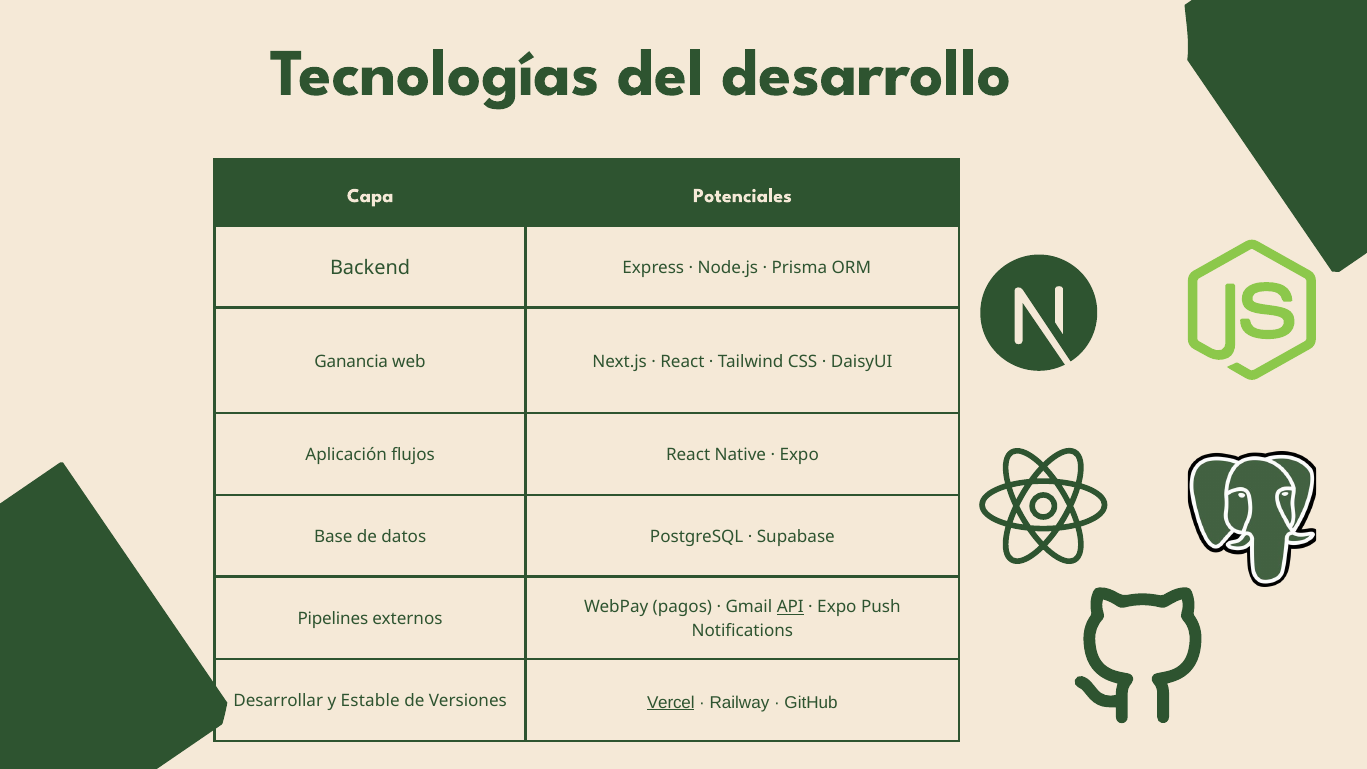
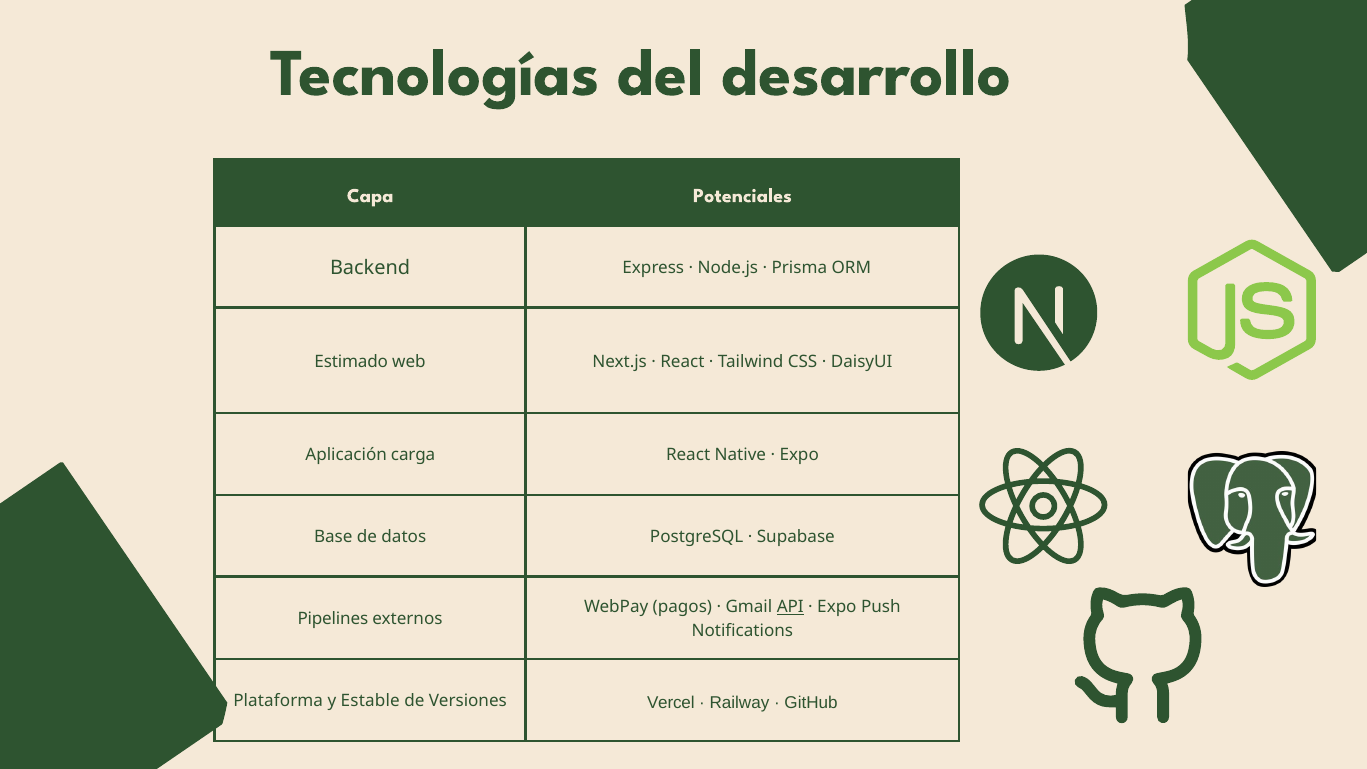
Ganancia: Ganancia -> Estimado (351, 362)
flujos: flujos -> carga (413, 455)
Desarrollar: Desarrollar -> Plataforma (278, 701)
Vercel underline: present -> none (671, 703)
